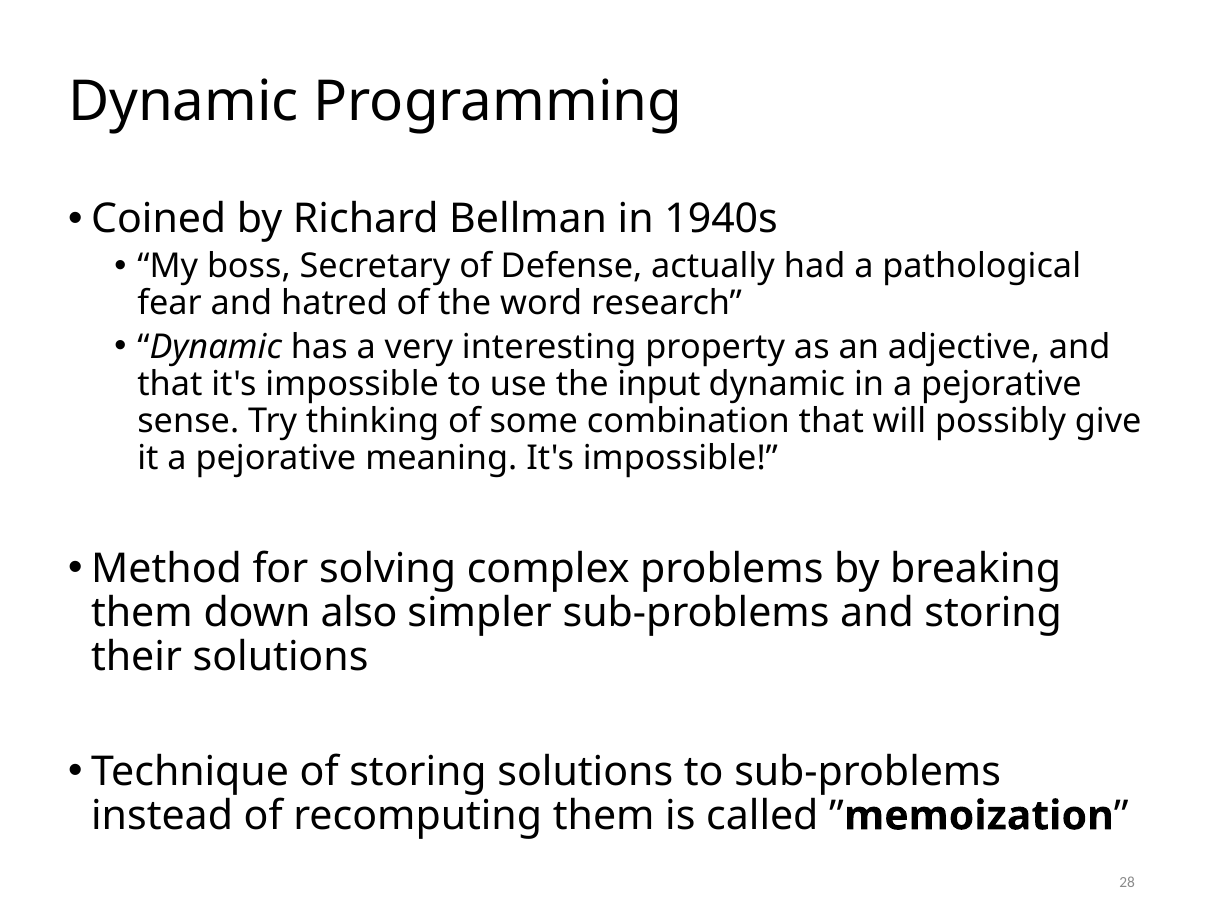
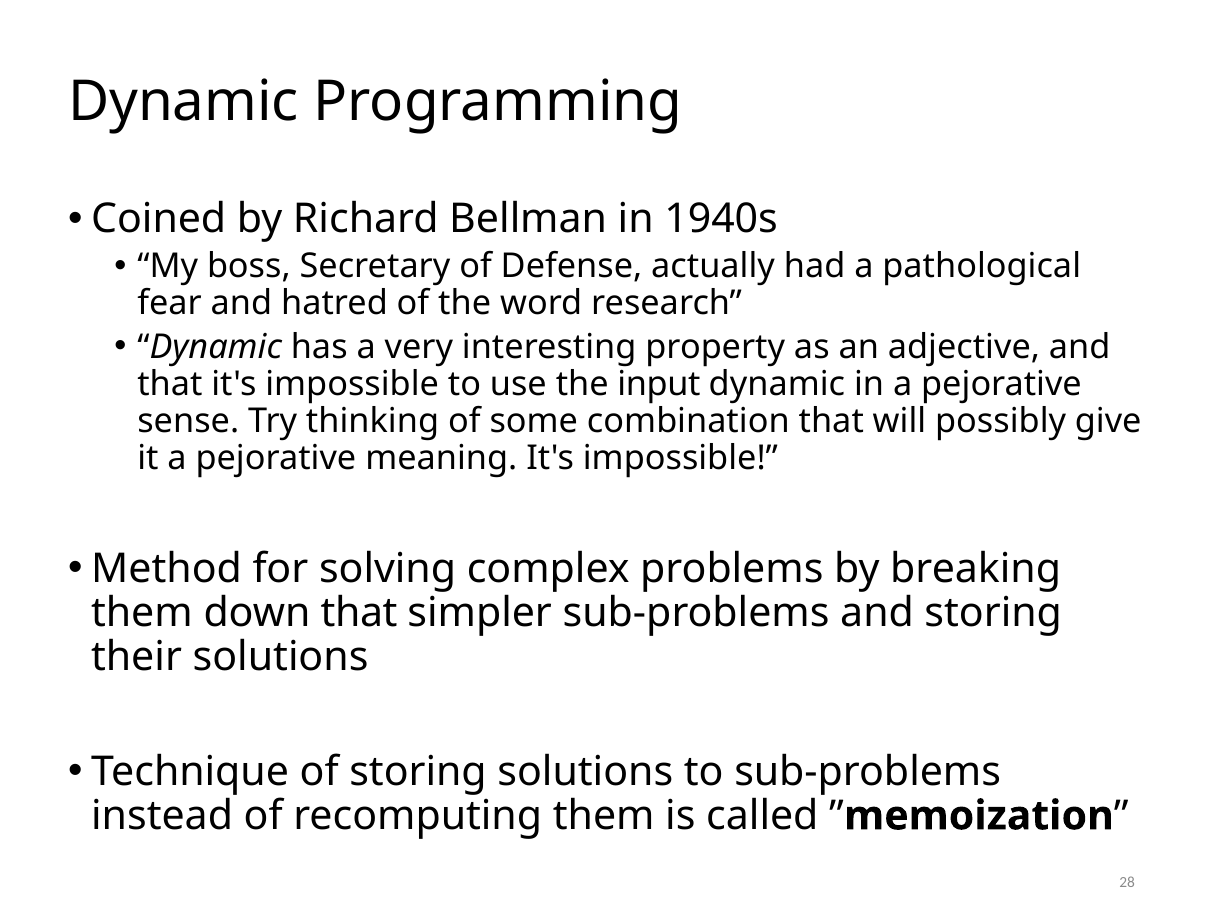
down also: also -> that (359, 613)
